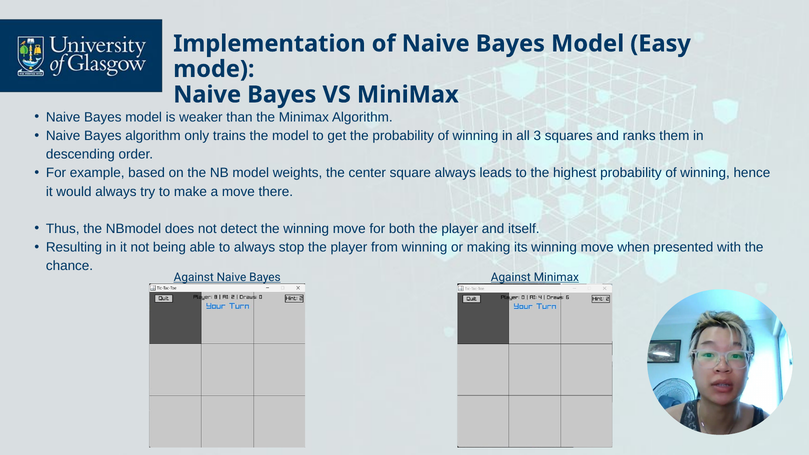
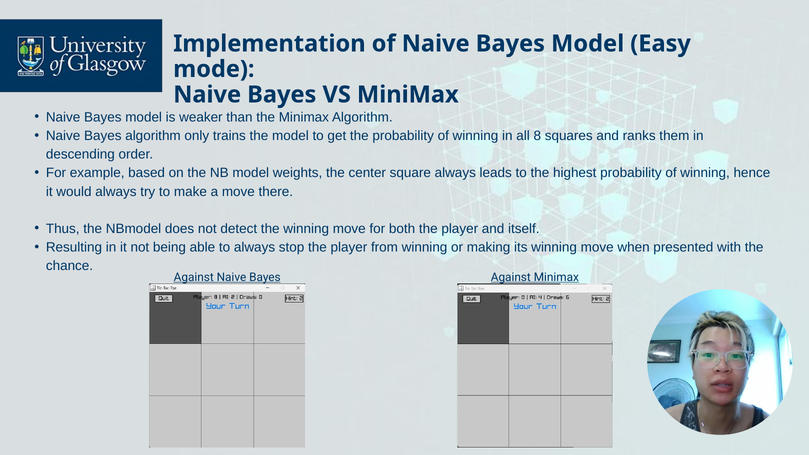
3: 3 -> 8 (537, 136)
